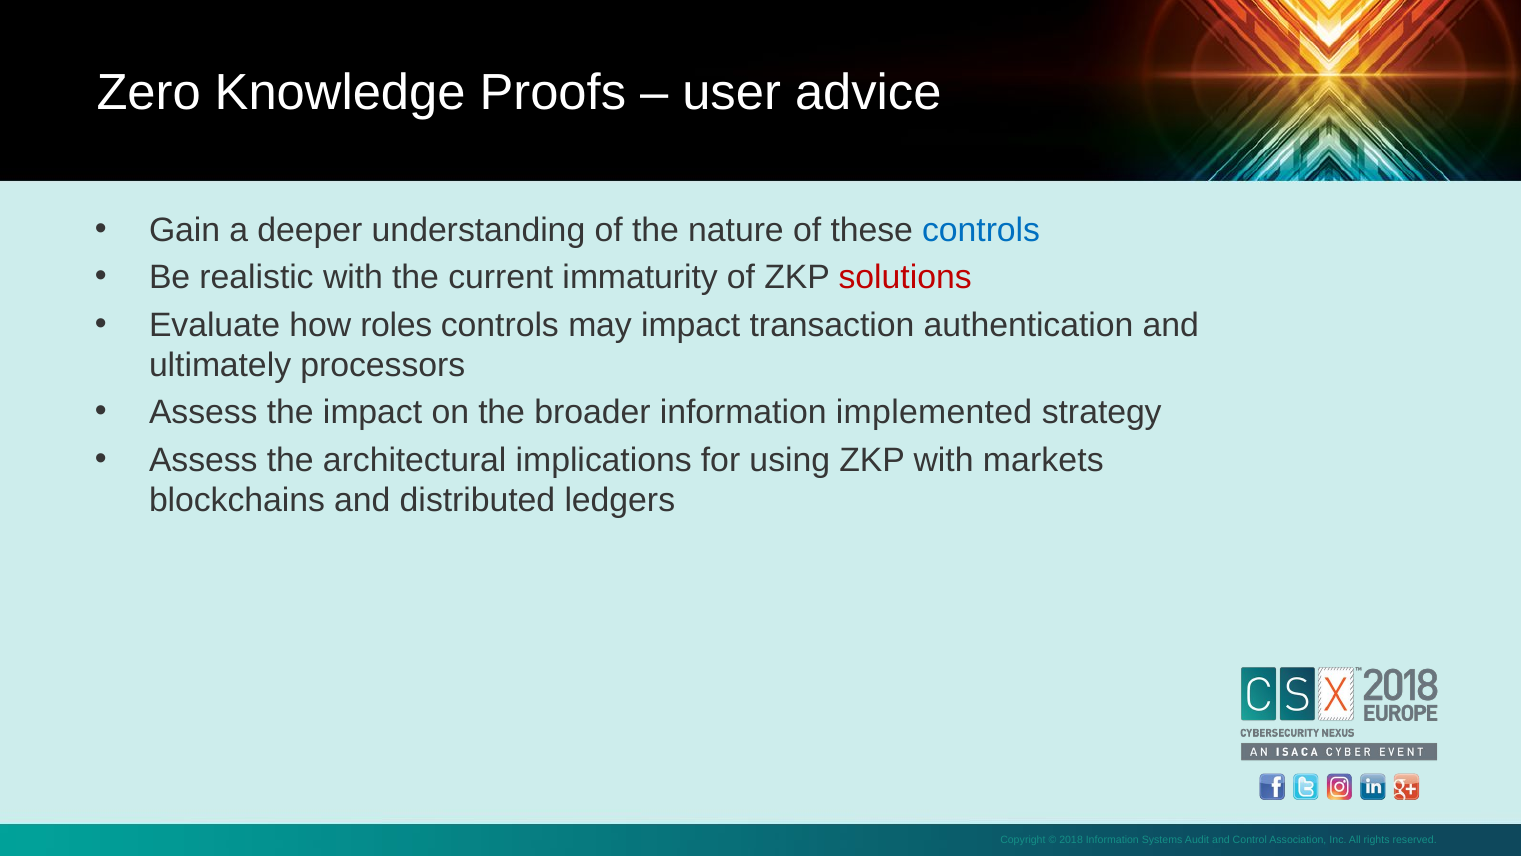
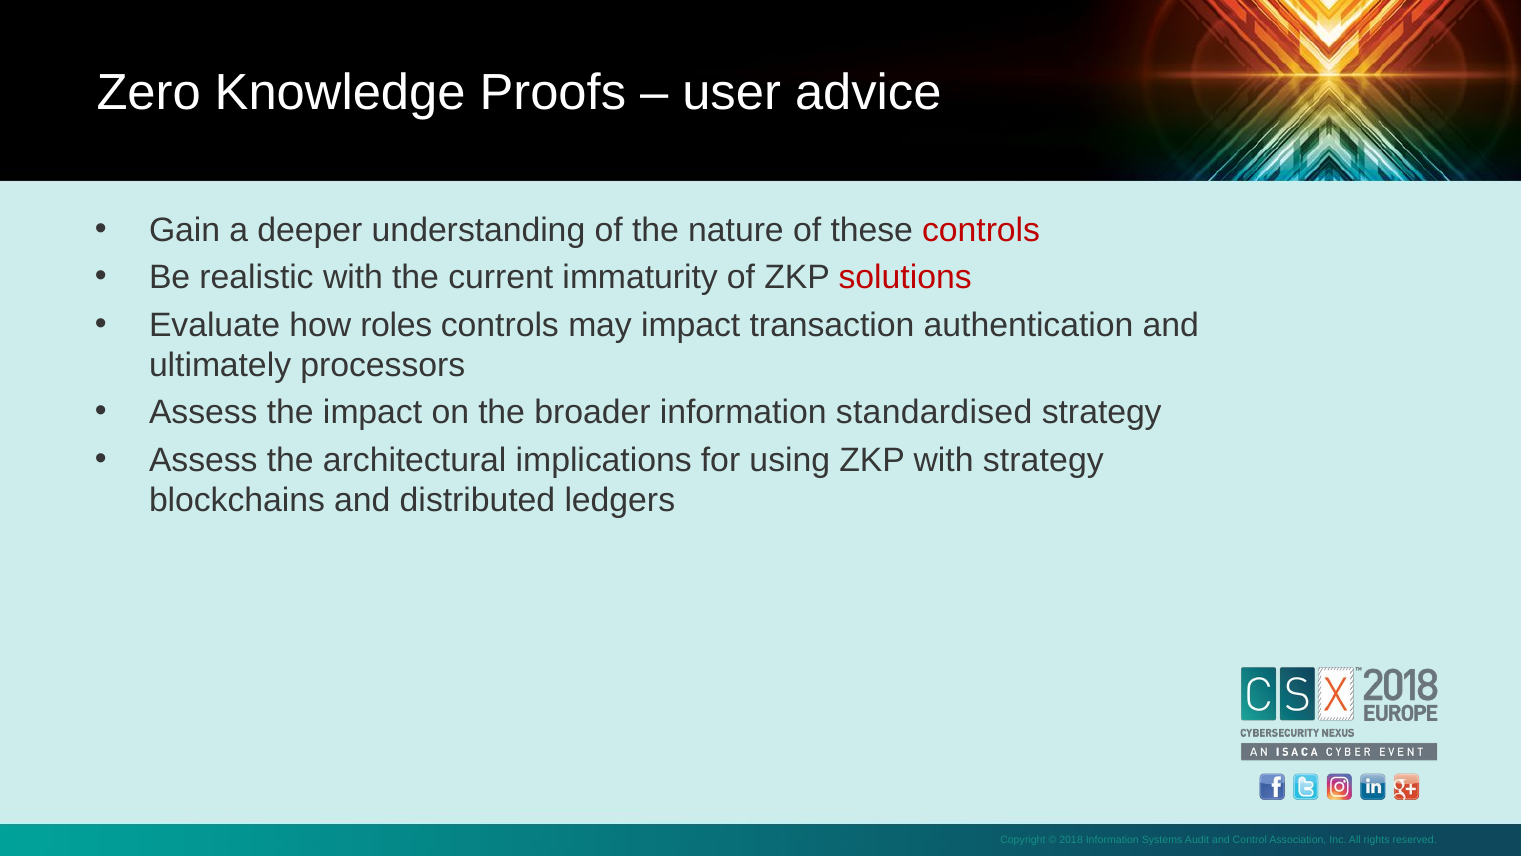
controls colour: blue -> red (981, 230)
implemented: implemented -> standardised (934, 413)
with markets: markets -> strategy (1043, 460)
